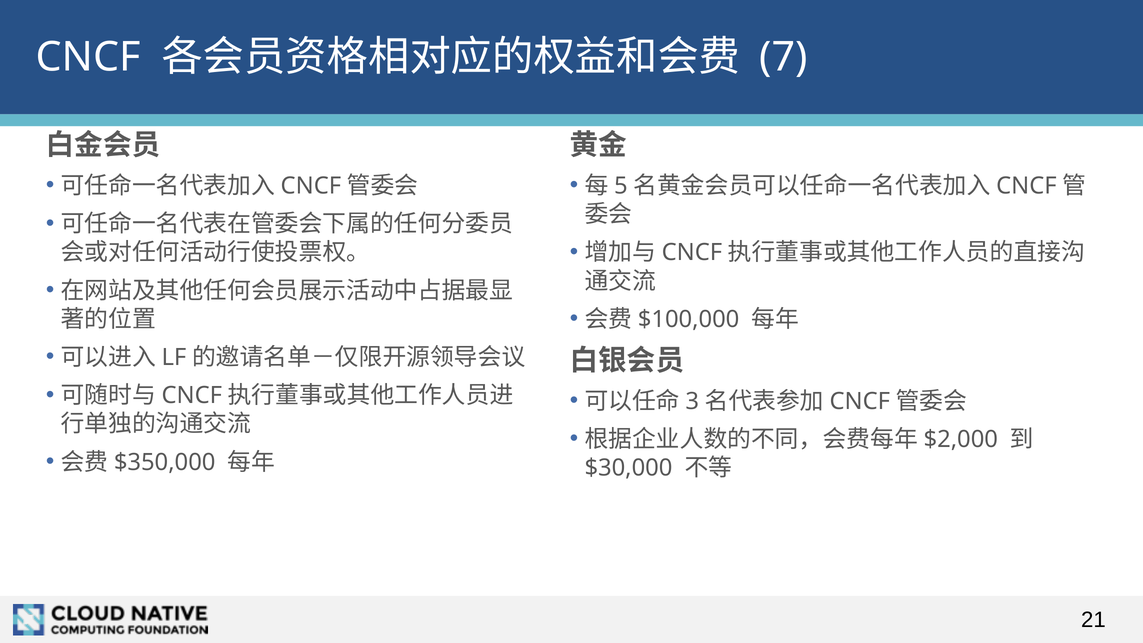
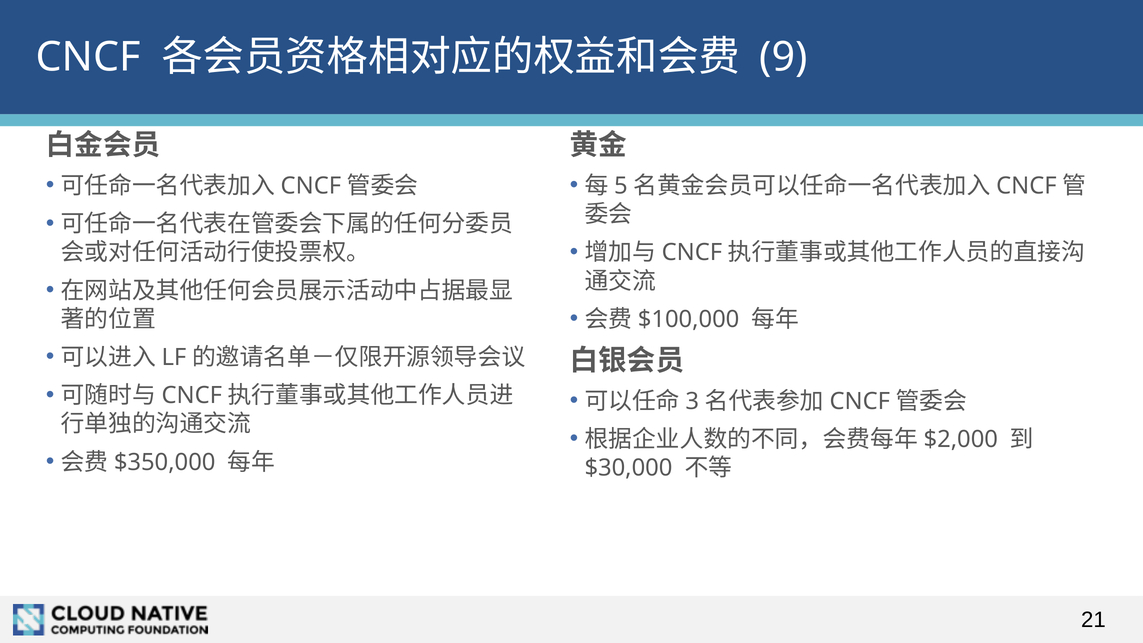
7: 7 -> 9 (784, 57)
